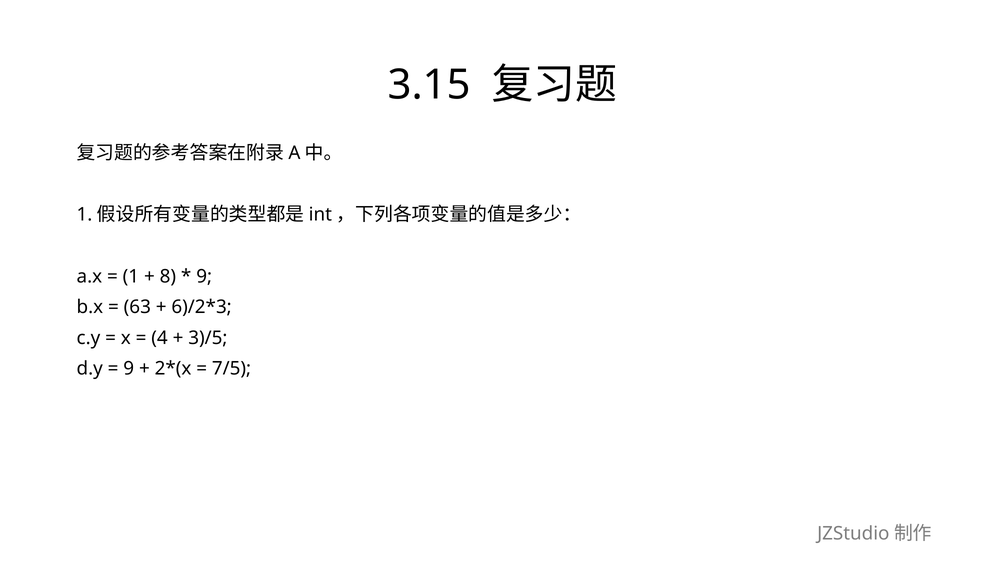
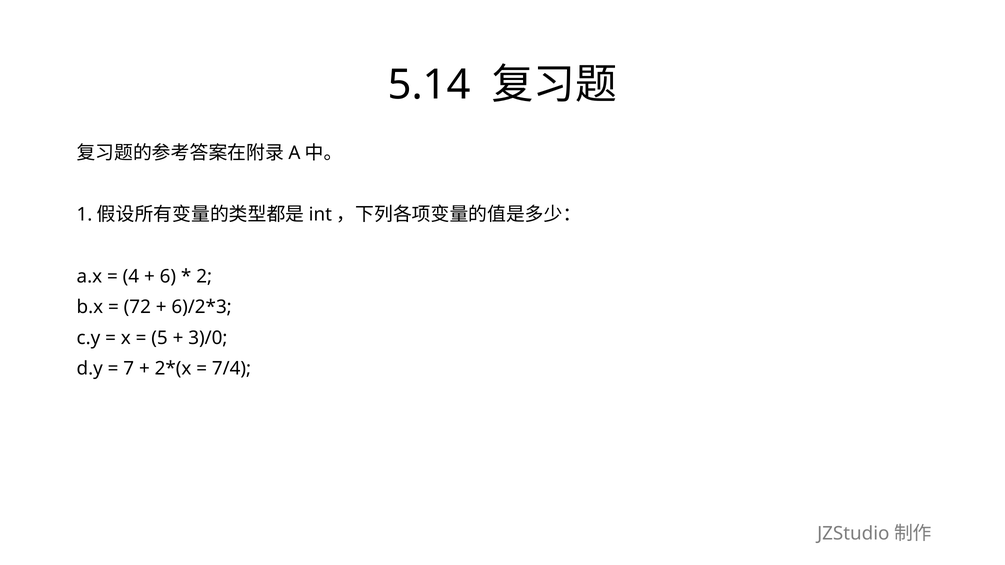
3.15: 3.15 -> 5.14 (429, 85)
1: 1 -> 4 (131, 276)
8: 8 -> 6 (168, 276)
9: 9 -> 2 (204, 276)
63: 63 -> 72 (137, 307)
4: 4 -> 5 (160, 338)
3)/5: 3)/5 -> 3)/0 (208, 338)
9: 9 -> 7 (129, 369)
7/5: 7/5 -> 7/4 (232, 369)
